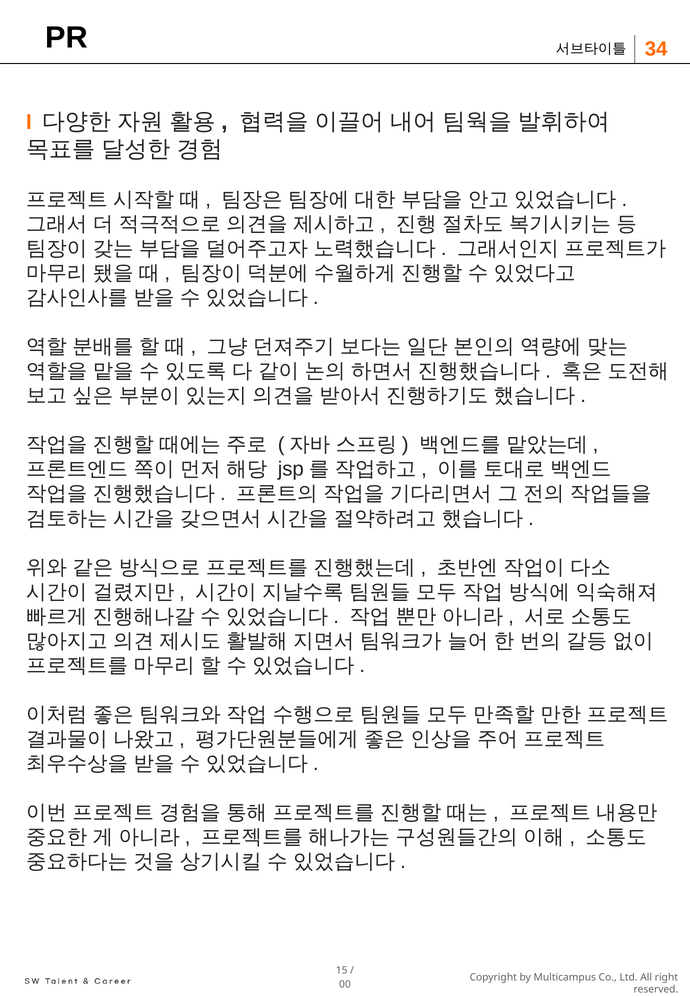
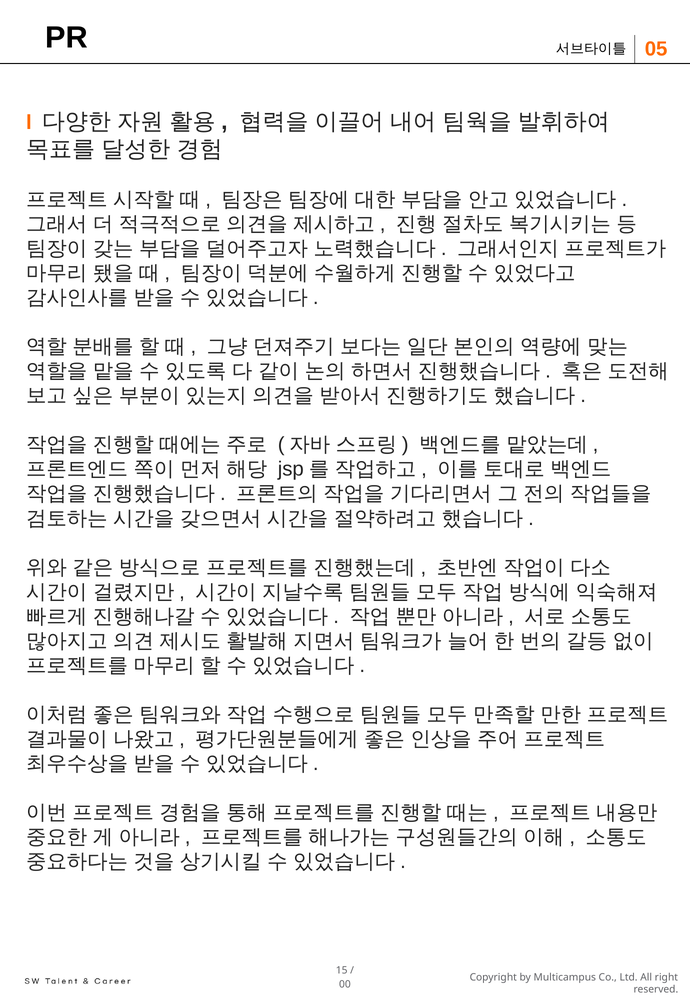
34: 34 -> 05 (656, 49)
